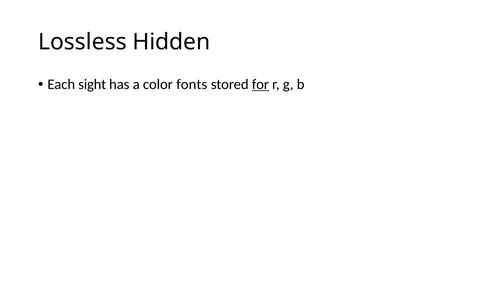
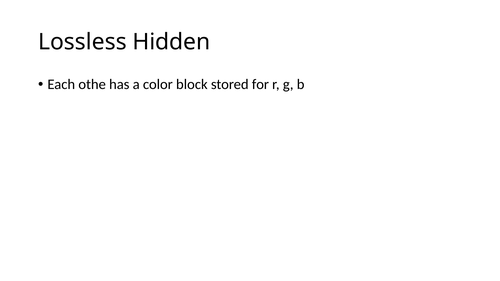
sight: sight -> othe (92, 85)
fonts: fonts -> block (192, 85)
for underline: present -> none (260, 85)
